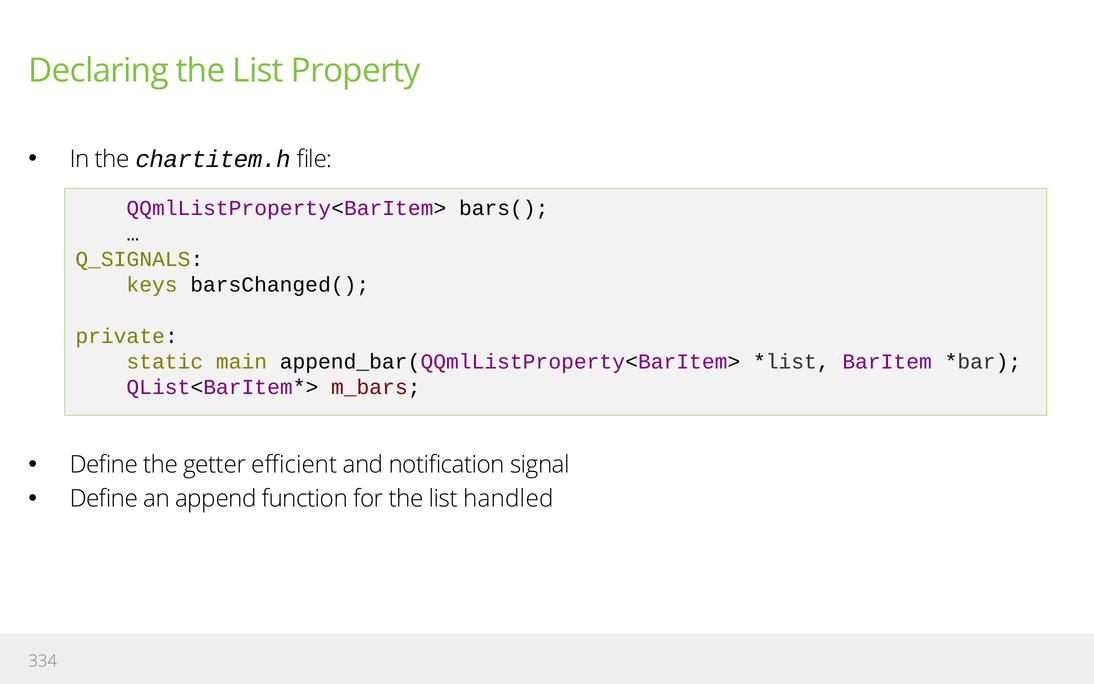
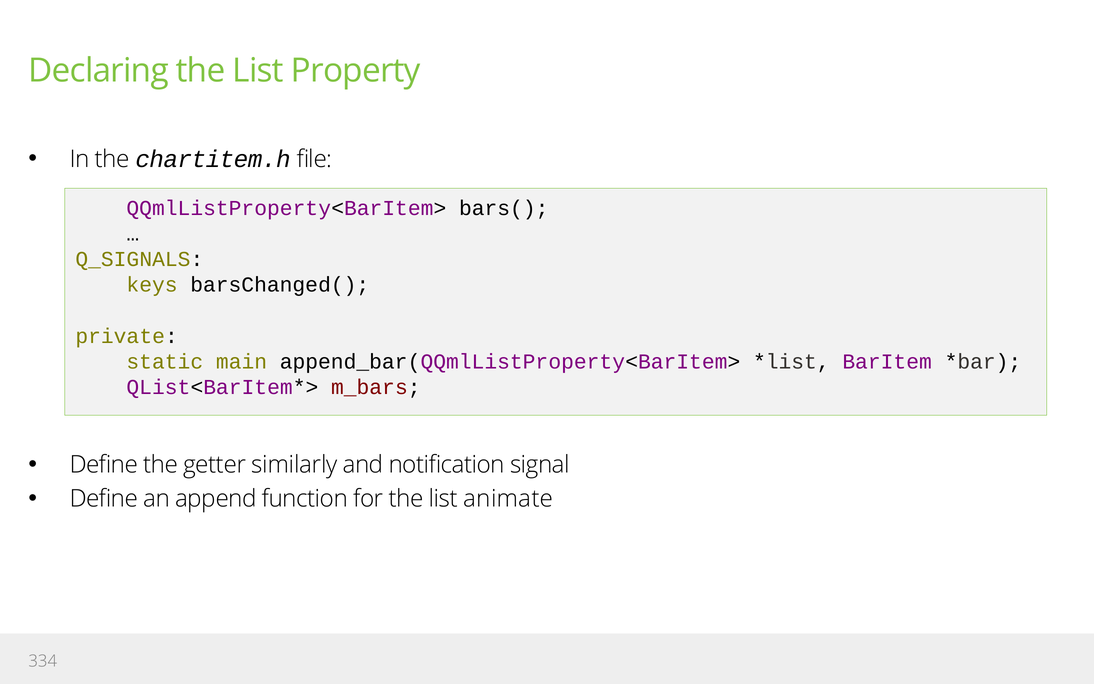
efficient: efficient -> similarly (294, 465)
handled: handled -> animate (508, 499)
